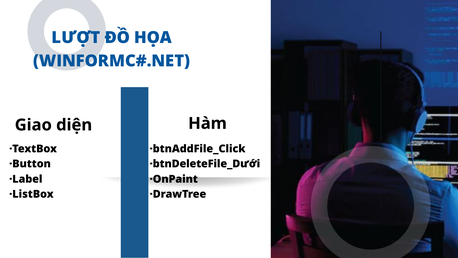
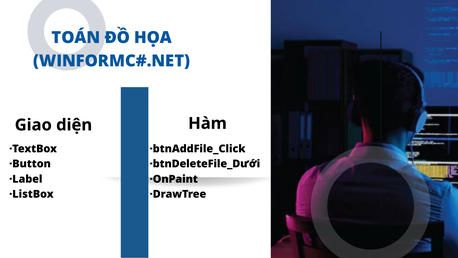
LƯỢT: LƯỢT -> TOÁN (76, 38)
